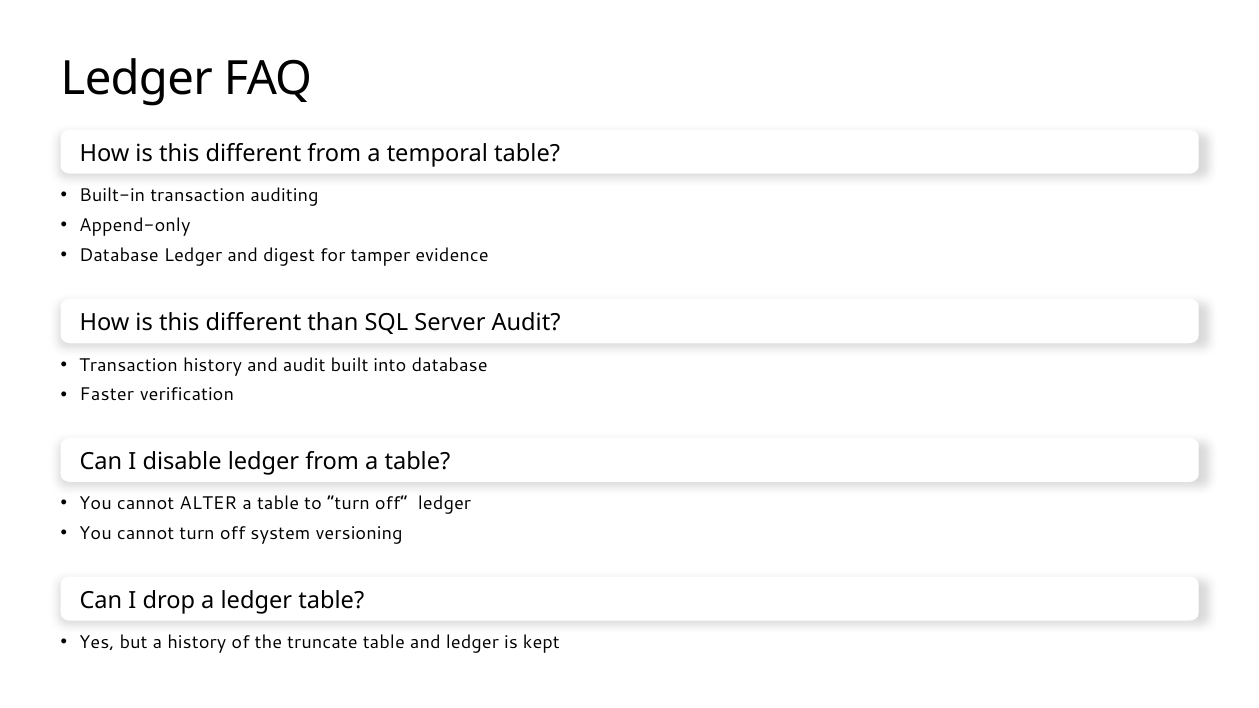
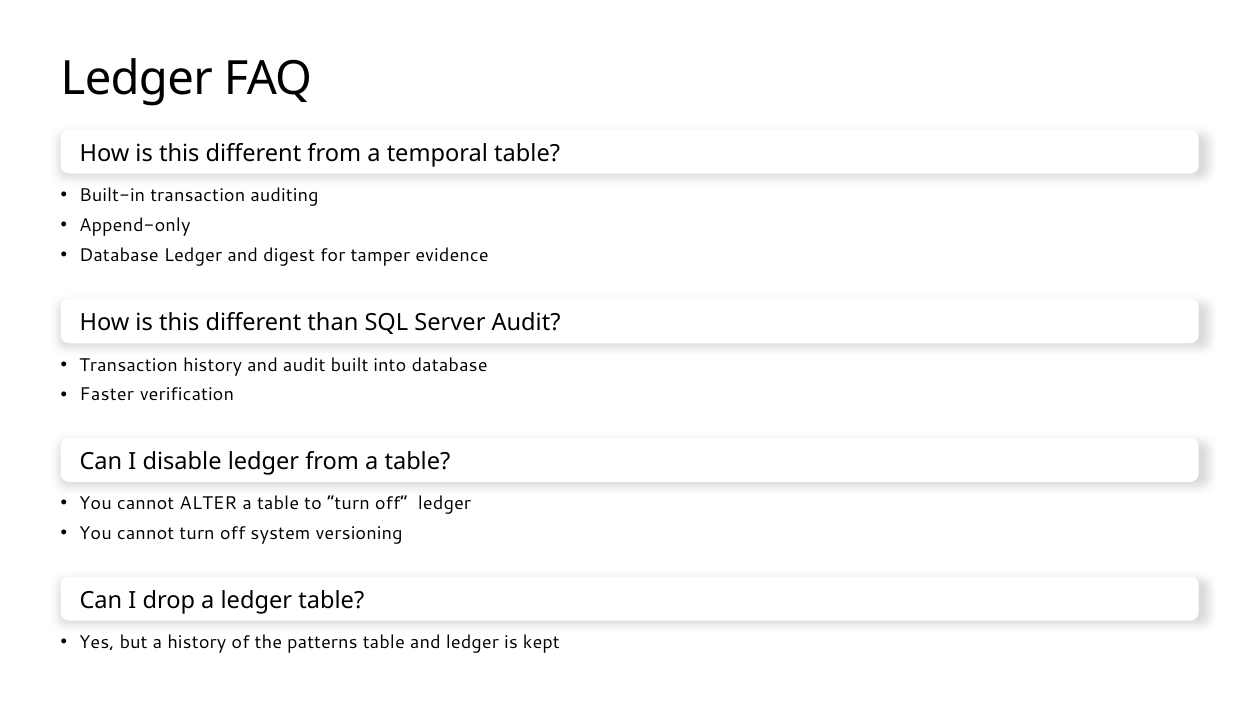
truncate: truncate -> patterns (322, 643)
